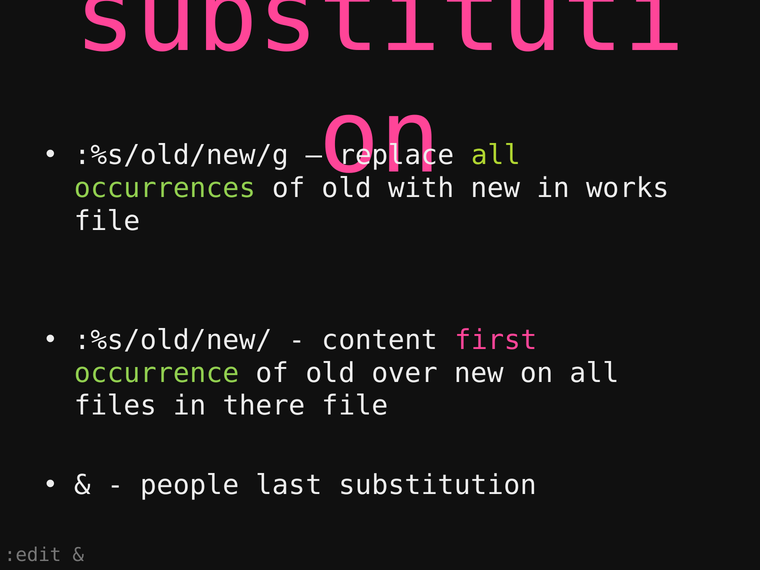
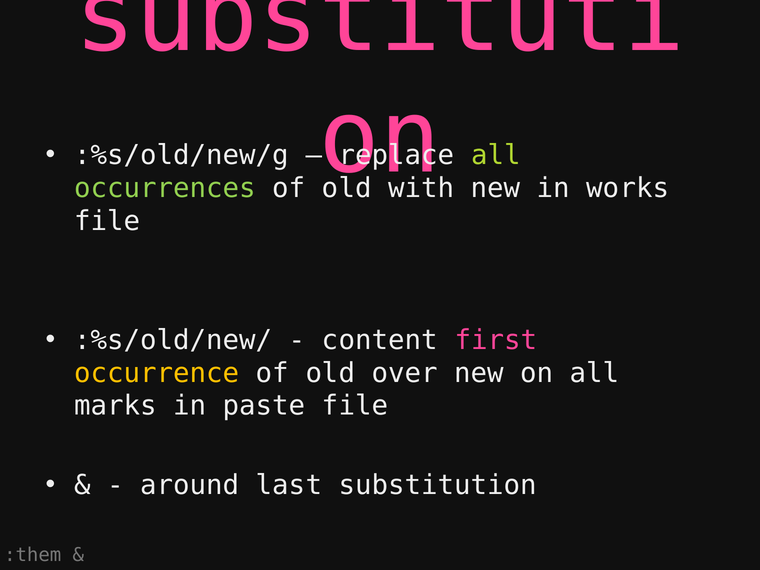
occurrence colour: light green -> yellow (157, 373)
files: files -> marks (115, 406)
there: there -> paste (264, 406)
people: people -> around (190, 485)
:edit: :edit -> :them (33, 555)
